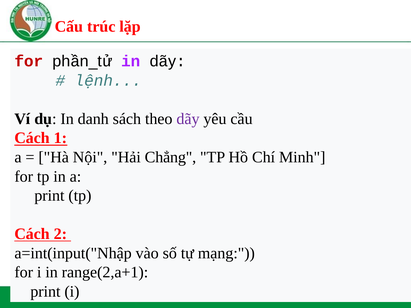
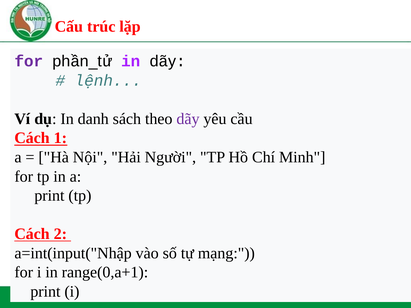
for colour: red -> purple (29, 61)
Chẳng: Chẳng -> Người (170, 157)
range(2,a+1: range(2,a+1 -> range(0,a+1 (105, 273)
